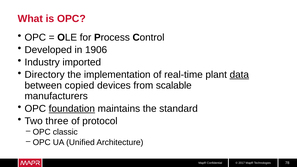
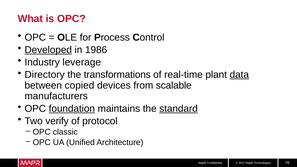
Developed underline: none -> present (48, 50)
1906: 1906 -> 1986 (96, 50)
imported: imported -> leverage (82, 62)
implementation: implementation -> transformations (117, 75)
standard underline: none -> present (179, 109)
three: three -> verify (57, 121)
